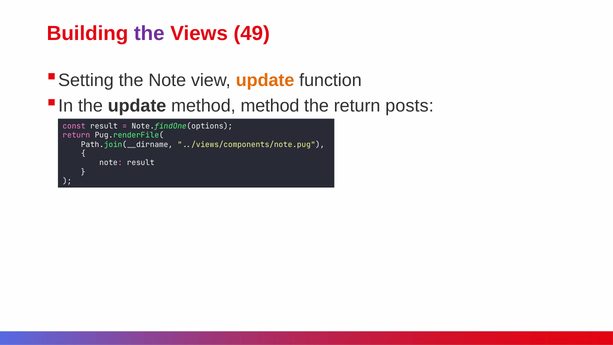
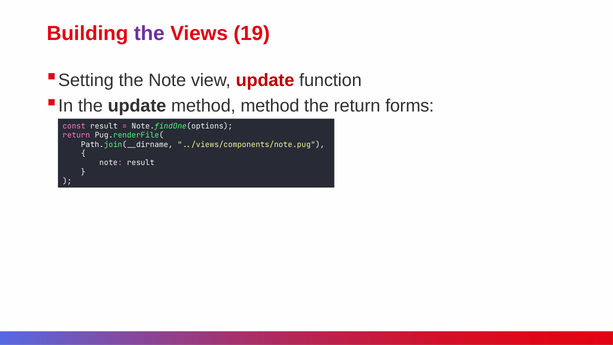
49: 49 -> 19 (252, 34)
update colour: orange -> red (265, 80)
posts: posts -> forms (410, 106)
